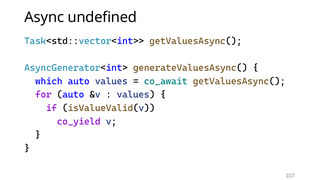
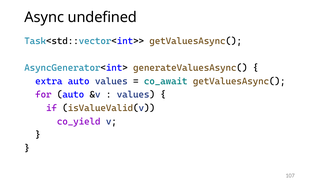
which: which -> extra (49, 81)
